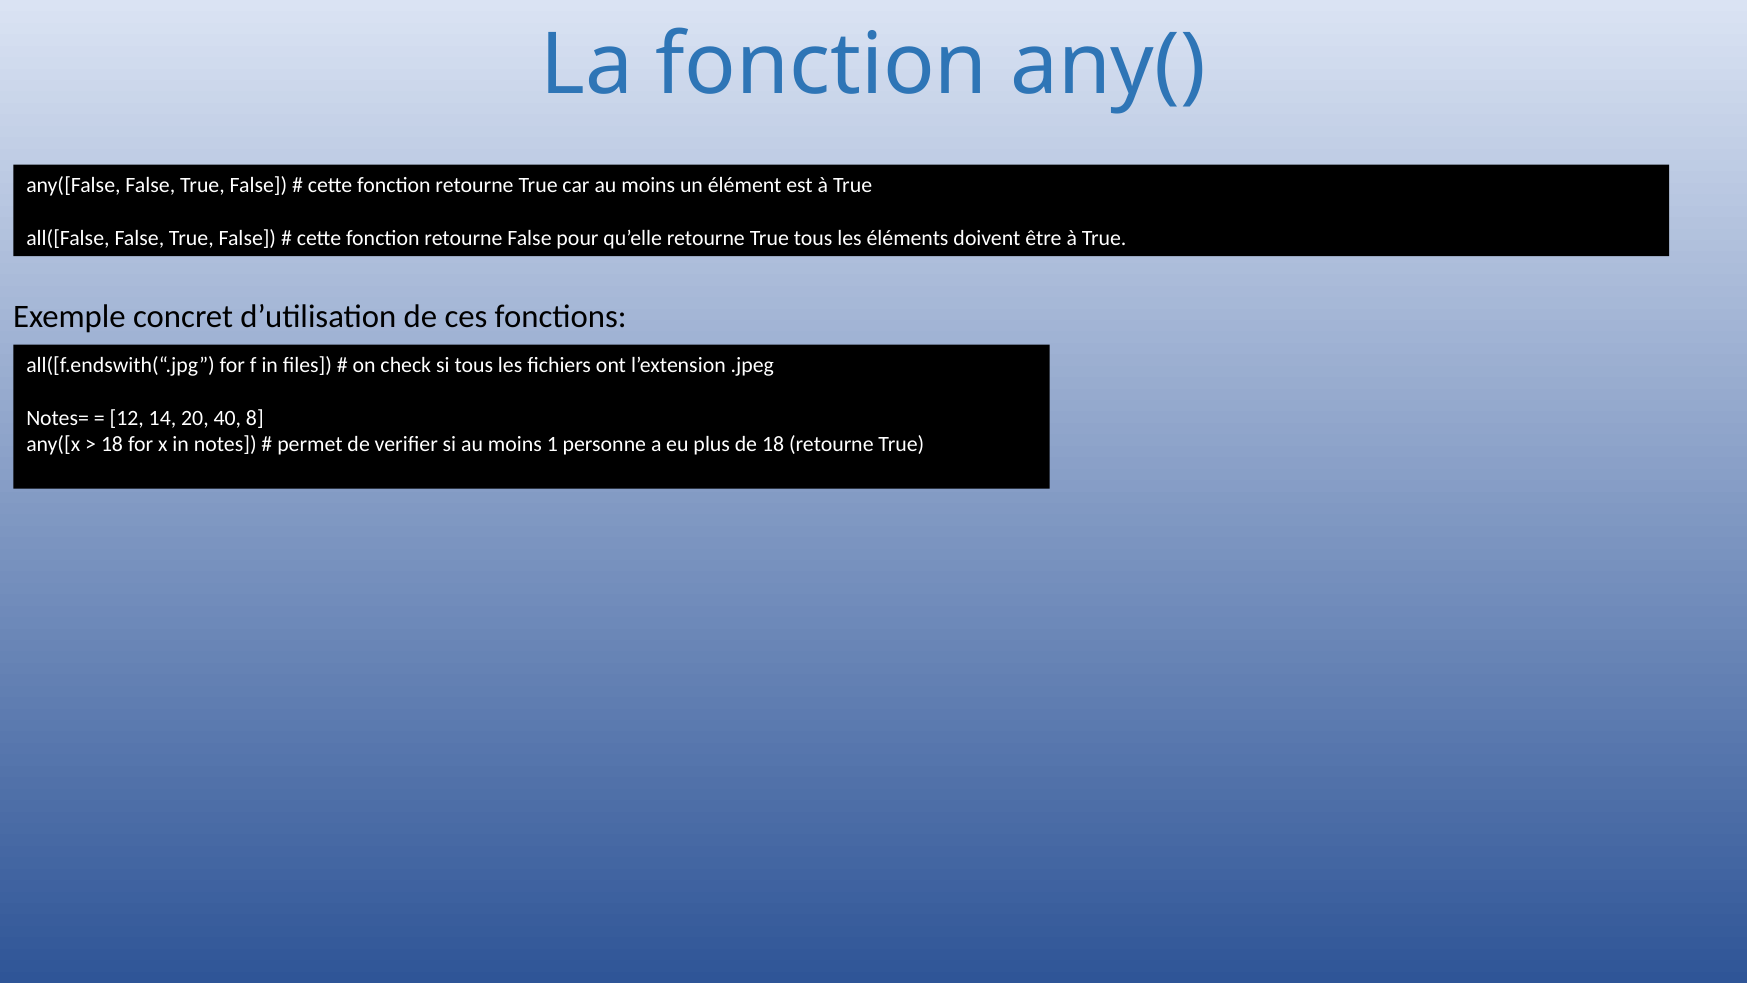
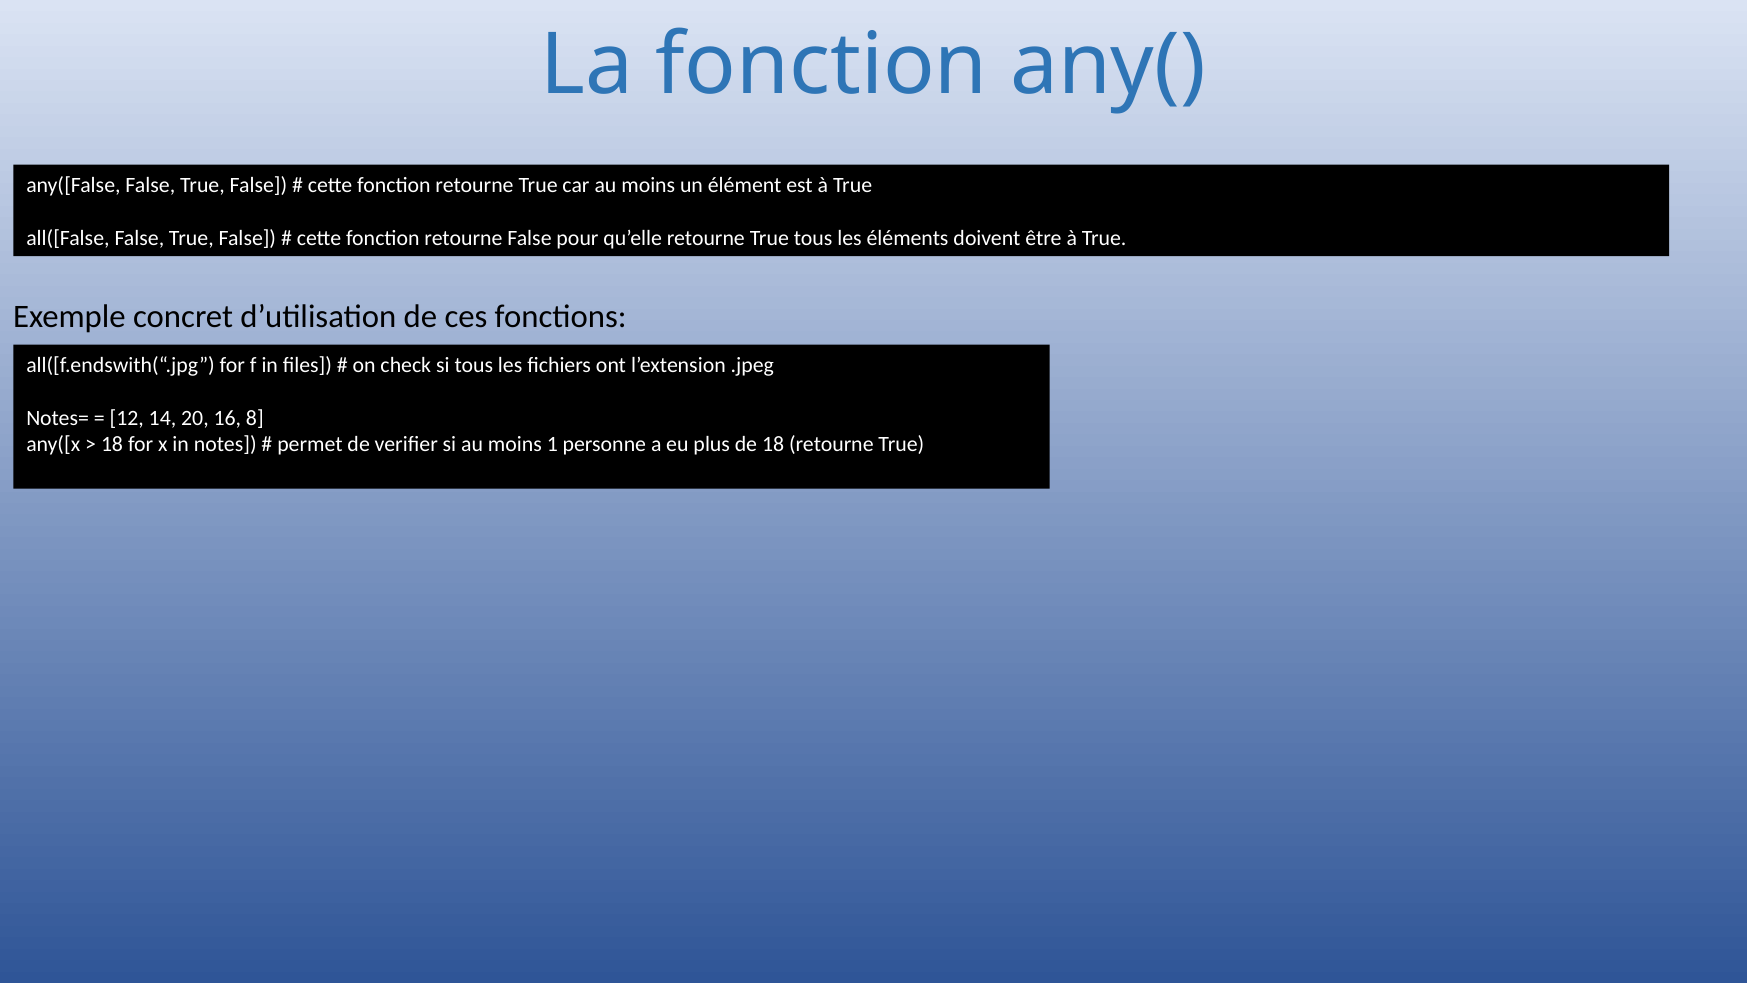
40: 40 -> 16 (227, 418)
